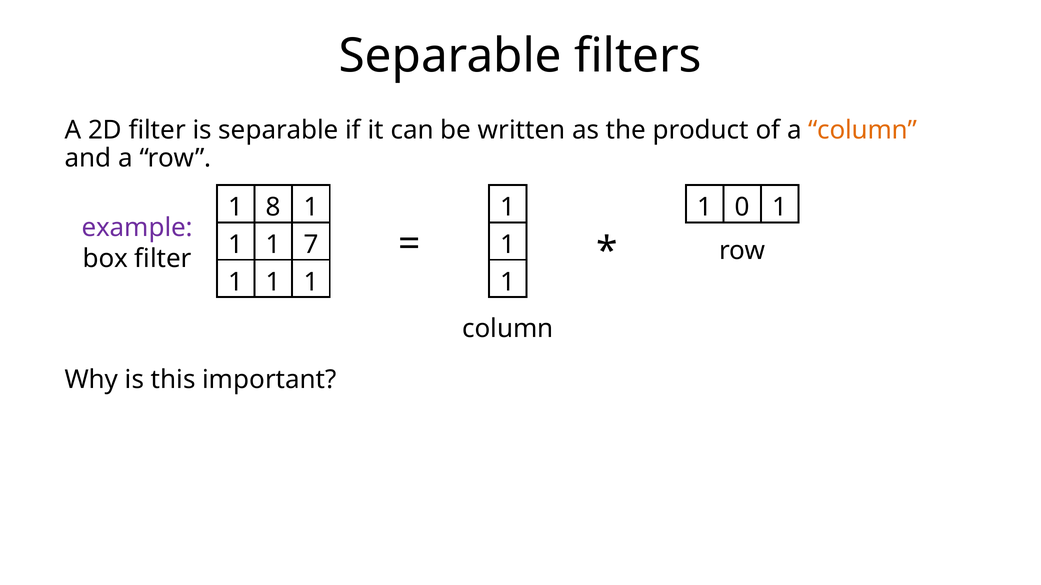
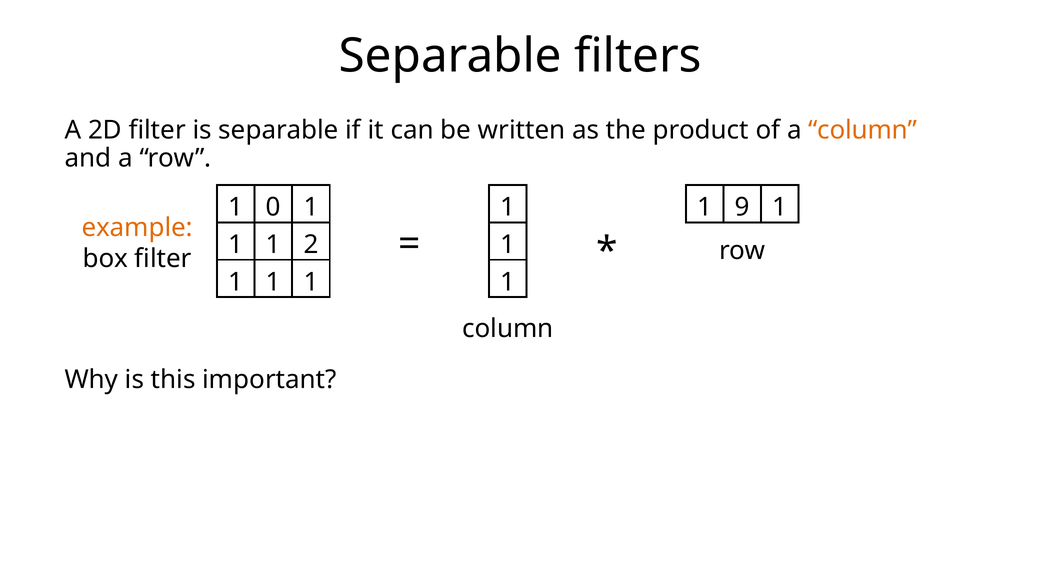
8: 8 -> 0 (273, 208)
0: 0 -> 9 (742, 208)
example colour: purple -> orange (137, 228)
7: 7 -> 2 (311, 245)
